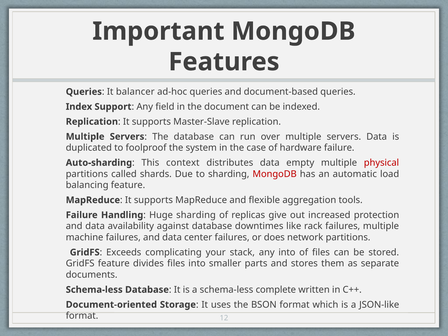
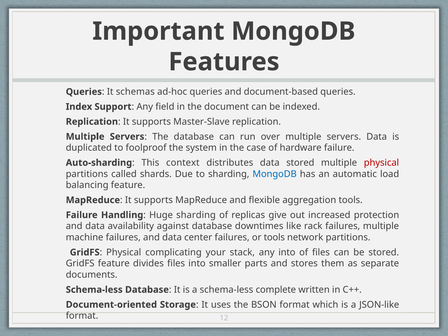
balancer: balancer -> schemas (135, 92)
data empty: empty -> stored (300, 163)
MongoDB colour: red -> blue (275, 174)
or does: does -> tools (274, 237)
GridFS Exceeds: Exceeds -> Physical (124, 252)
